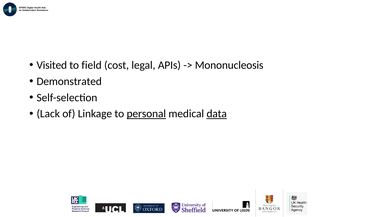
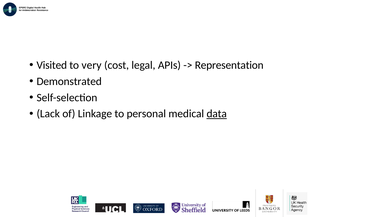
field: field -> very (92, 65)
Mononucleosis: Mononucleosis -> Representation (229, 65)
personal underline: present -> none (146, 114)
